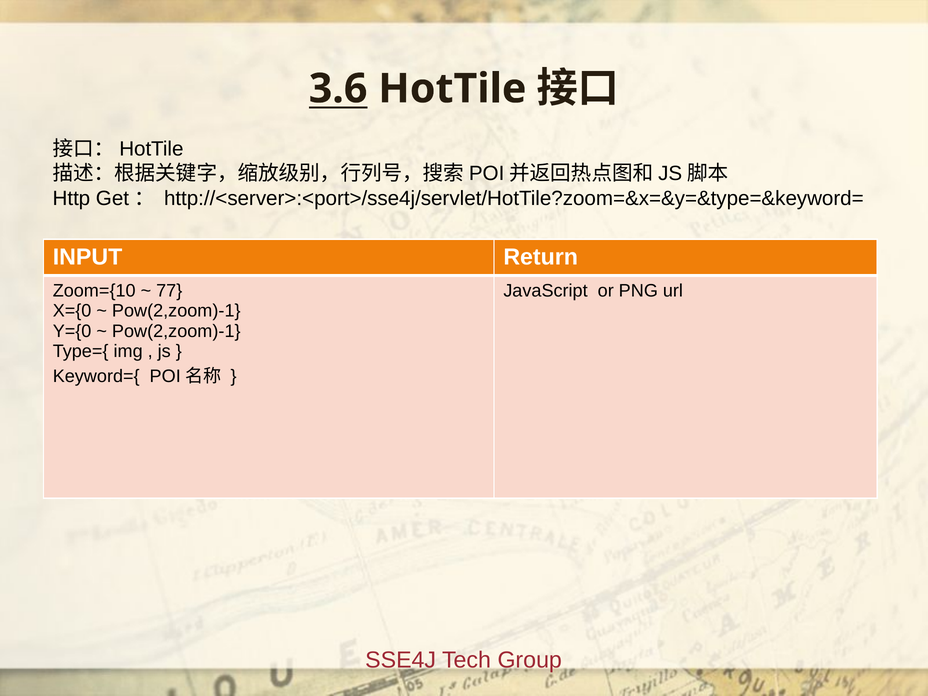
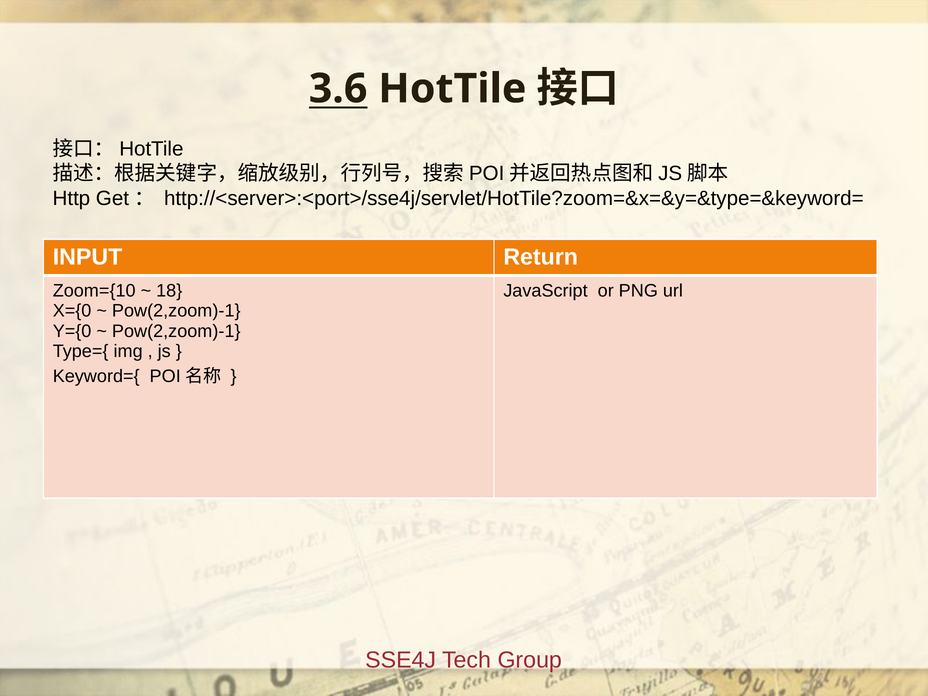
77: 77 -> 18 (169, 291)
